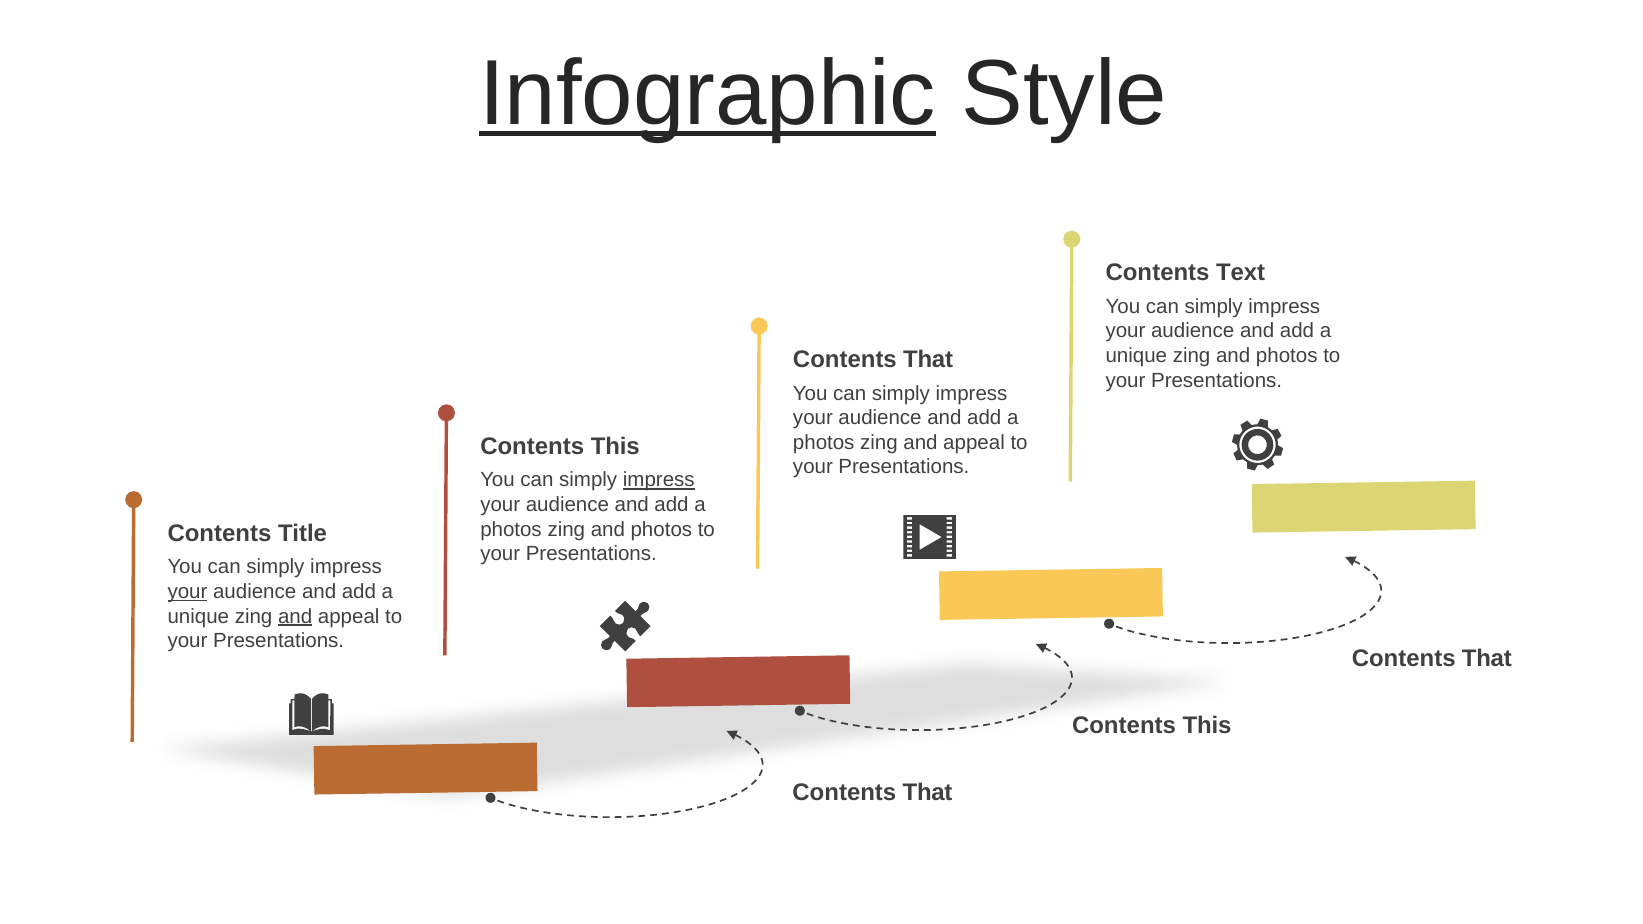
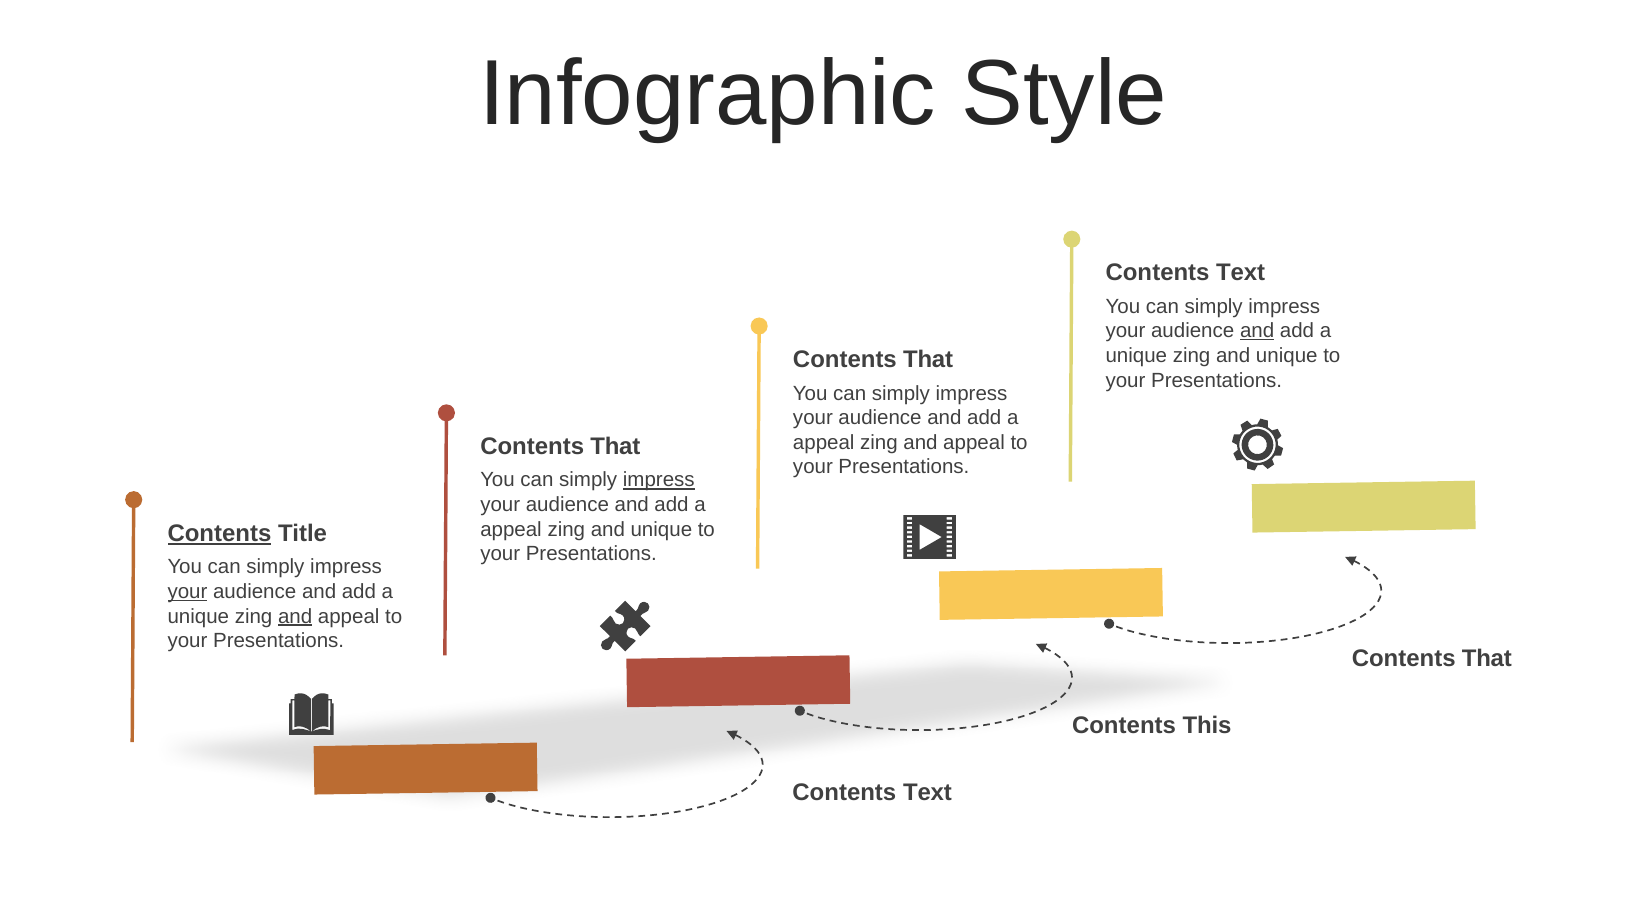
Infographic underline: present -> none (708, 94)
and underline: none -> present (1257, 331)
unique zing and photos: photos -> unique (1287, 356)
photos: photos -> appeal (824, 443)
This: This -> That (615, 447)
photos: photos -> appeal (511, 529)
photos: photos -> unique (661, 529)
Contents underline: none -> present (219, 534)
That: That -> Text (927, 793)
